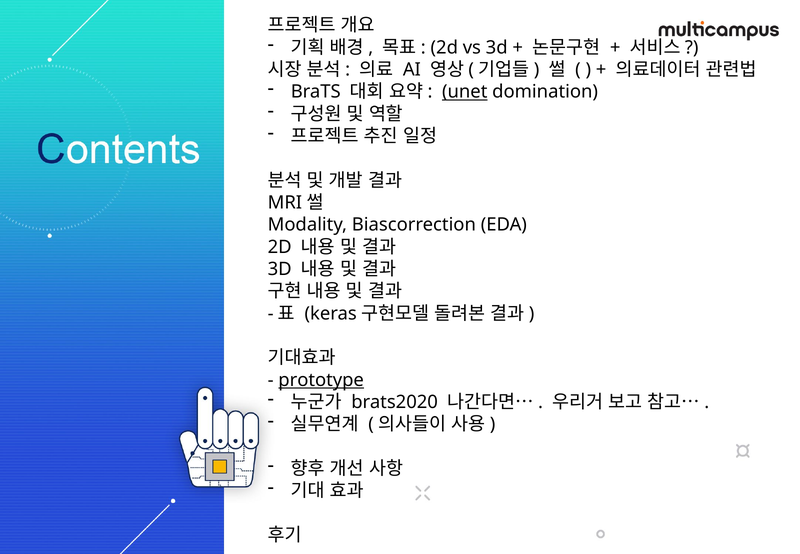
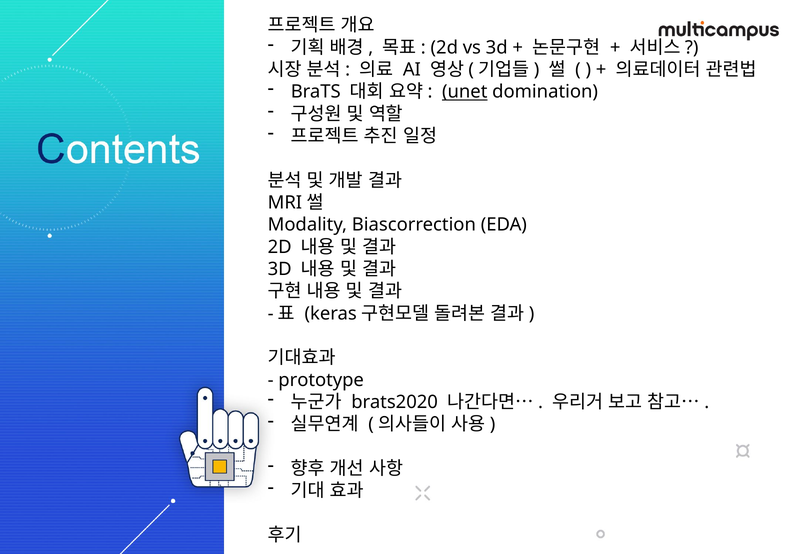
prototype underline: present -> none (321, 380)
